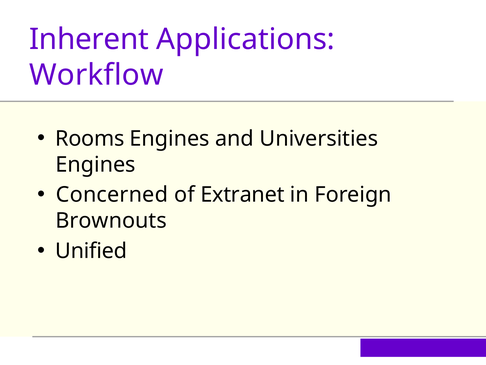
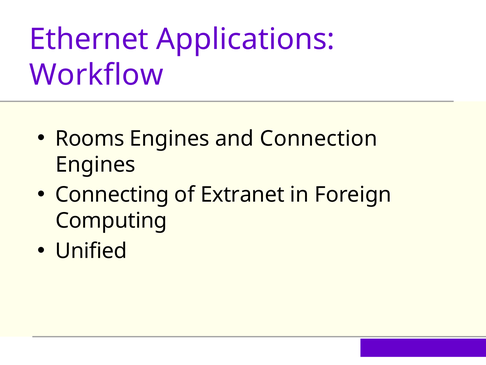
Inherent: Inherent -> Ethernet (89, 39)
Universities: Universities -> Connection (319, 138)
Concerned: Concerned -> Connecting (112, 195)
Brownouts: Brownouts -> Computing (111, 221)
